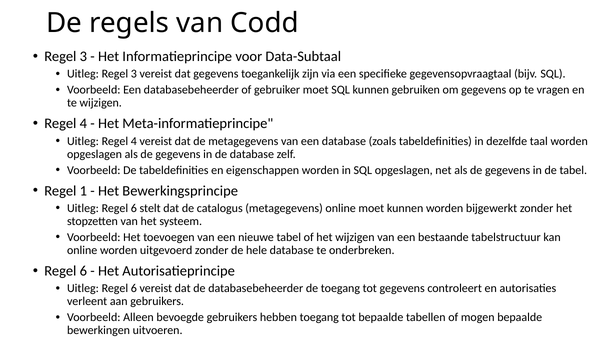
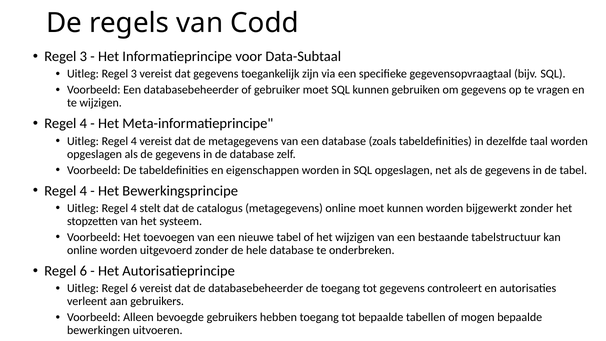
1: 1 -> 4 (83, 191)
6: 6 -> 4 (134, 208)
